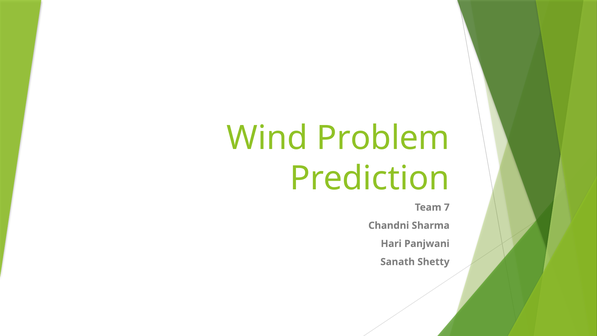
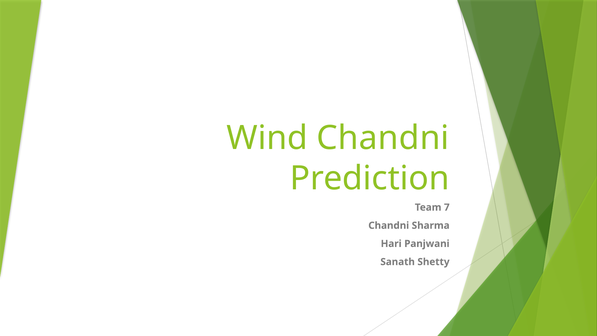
Wind Problem: Problem -> Chandni (383, 138)
